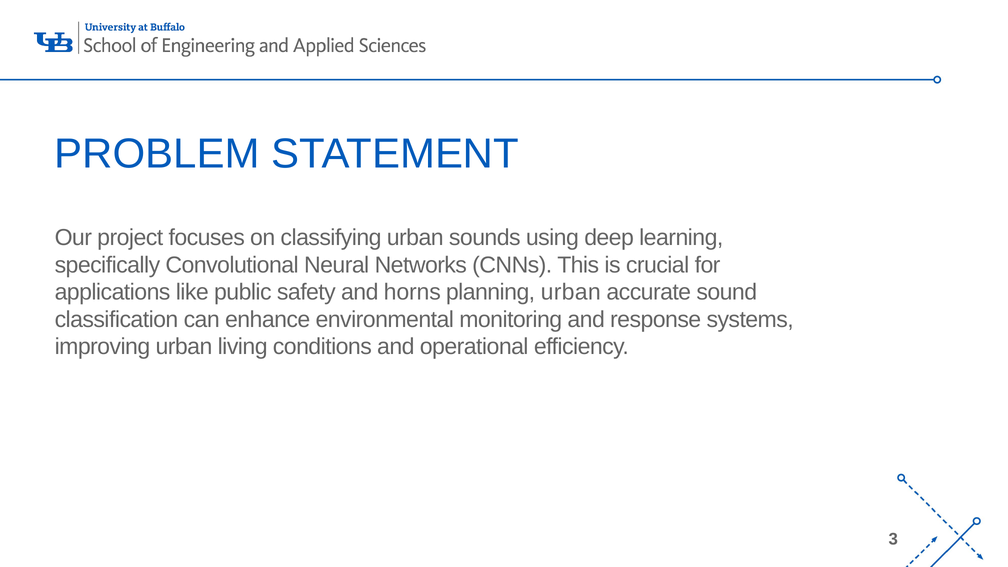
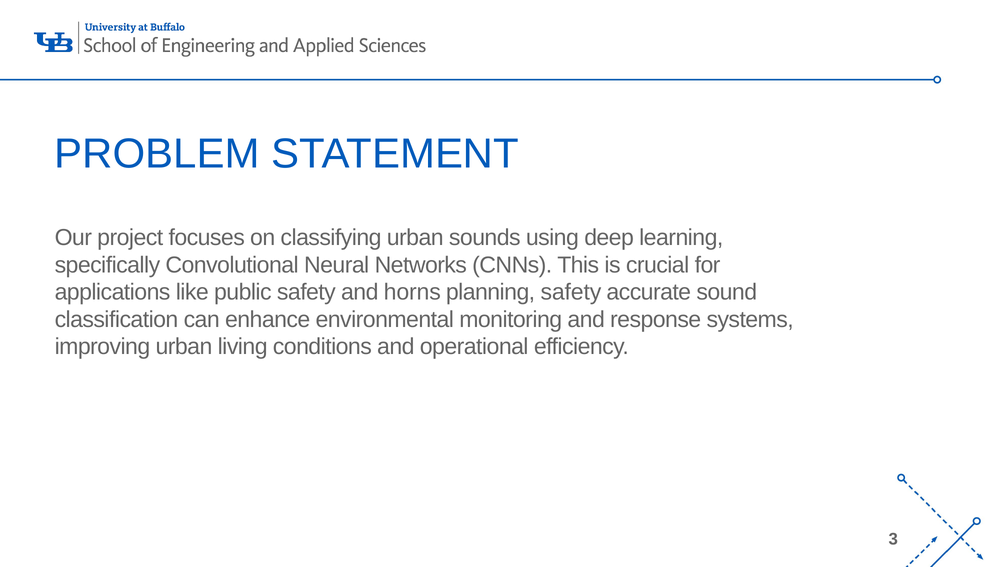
planning urban: urban -> safety (571, 292)
